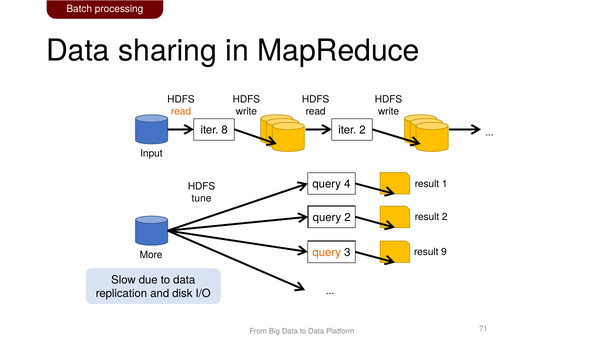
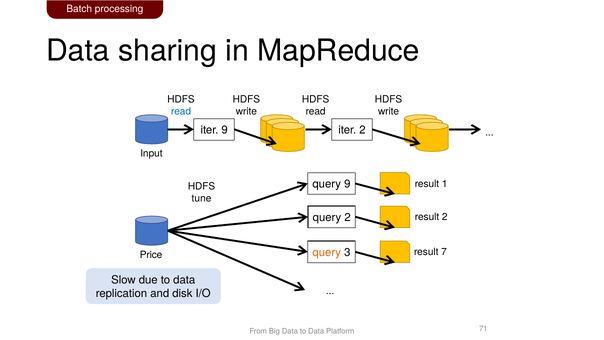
read colour: orange -> blue (181, 112)
iter 8: 8 -> 9 (225, 130)
query 4: 4 -> 9 (347, 184)
9: 9 -> 7 (444, 252)
More: More -> Price (151, 255)
